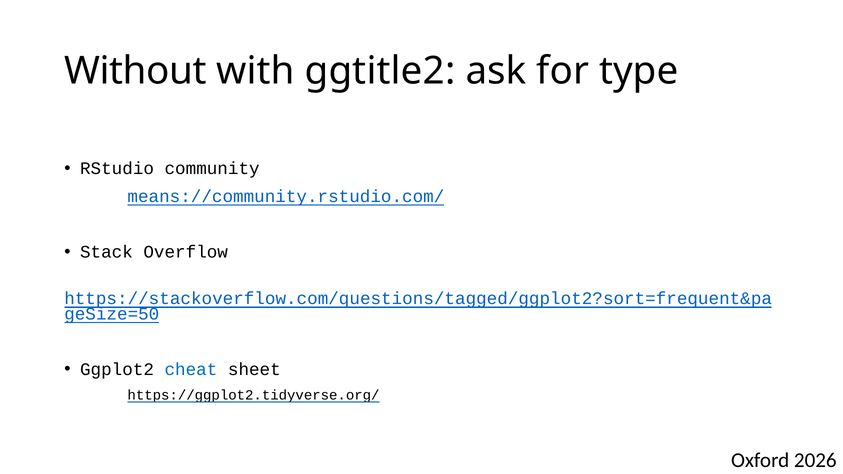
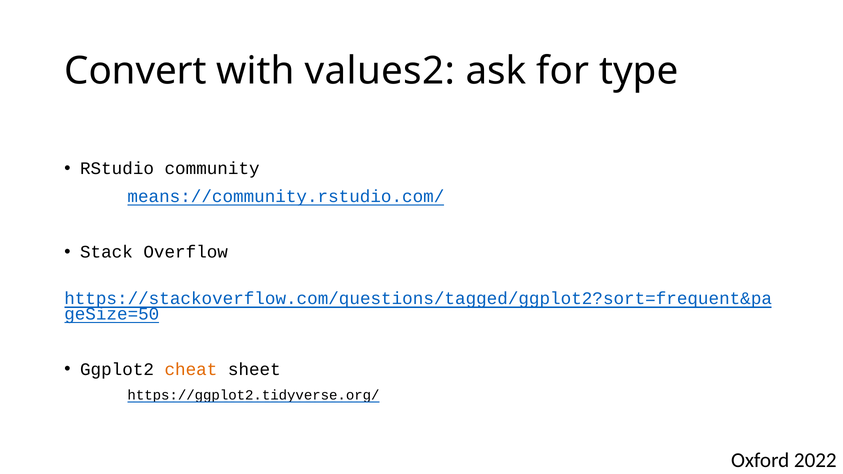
Without: Without -> Convert (135, 71)
ggtitle2: ggtitle2 -> values2 (380, 71)
cheat colour: blue -> orange (191, 370)
2026: 2026 -> 2022 (815, 460)
